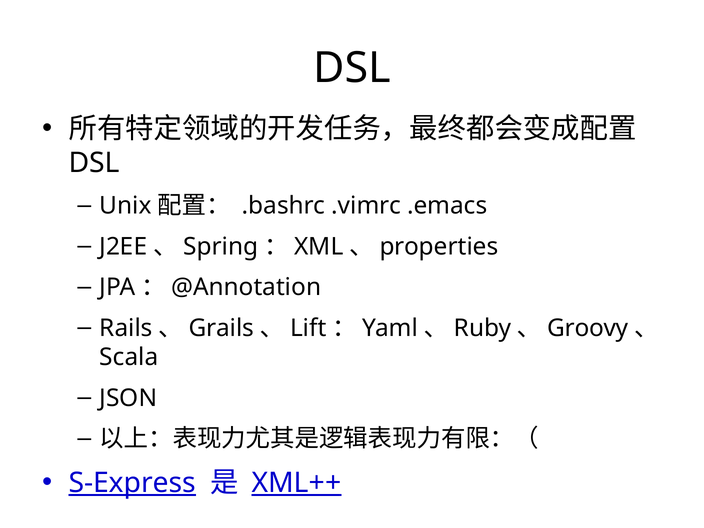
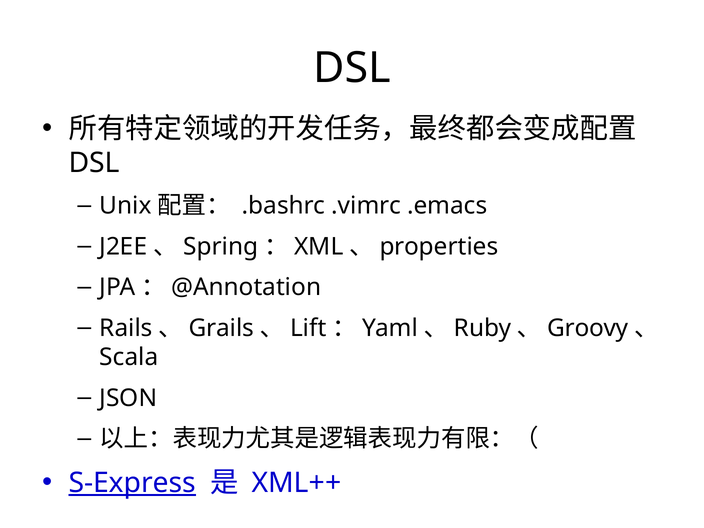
XML++ underline: present -> none (296, 483)
